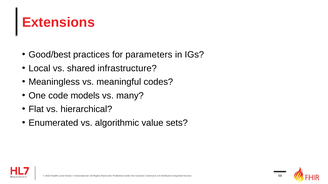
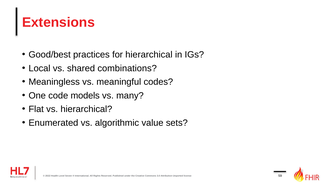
for parameters: parameters -> hierarchical (149, 55)
infrastructure: infrastructure -> combinations (127, 68)
